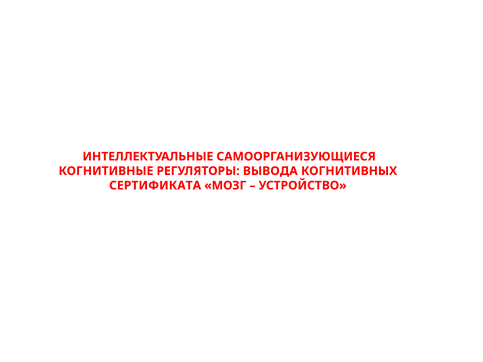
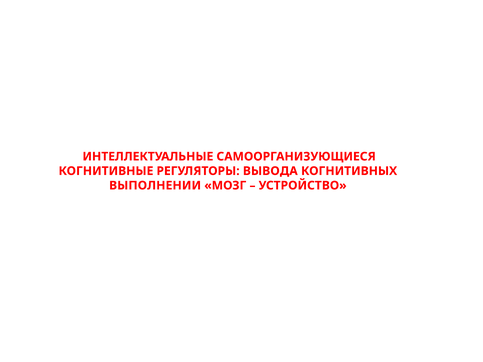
СЕРТИФИКАТА: СЕРТИФИКАТА -> ВЫПОЛНЕНИИ (155, 186)
